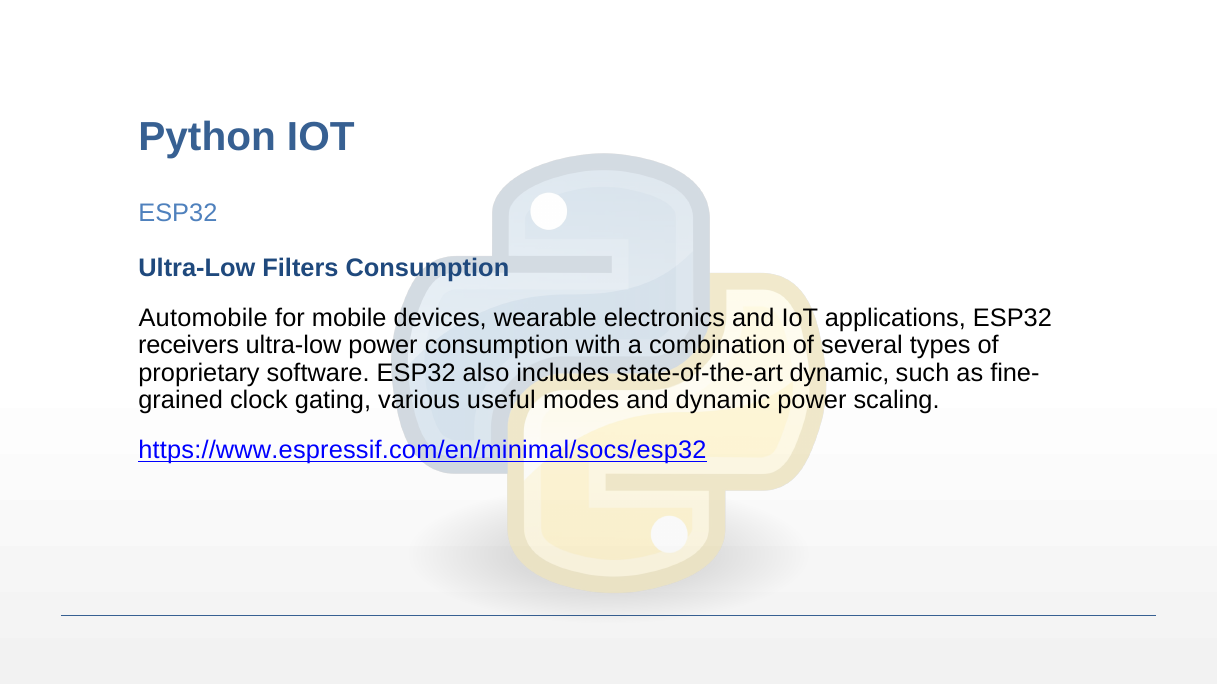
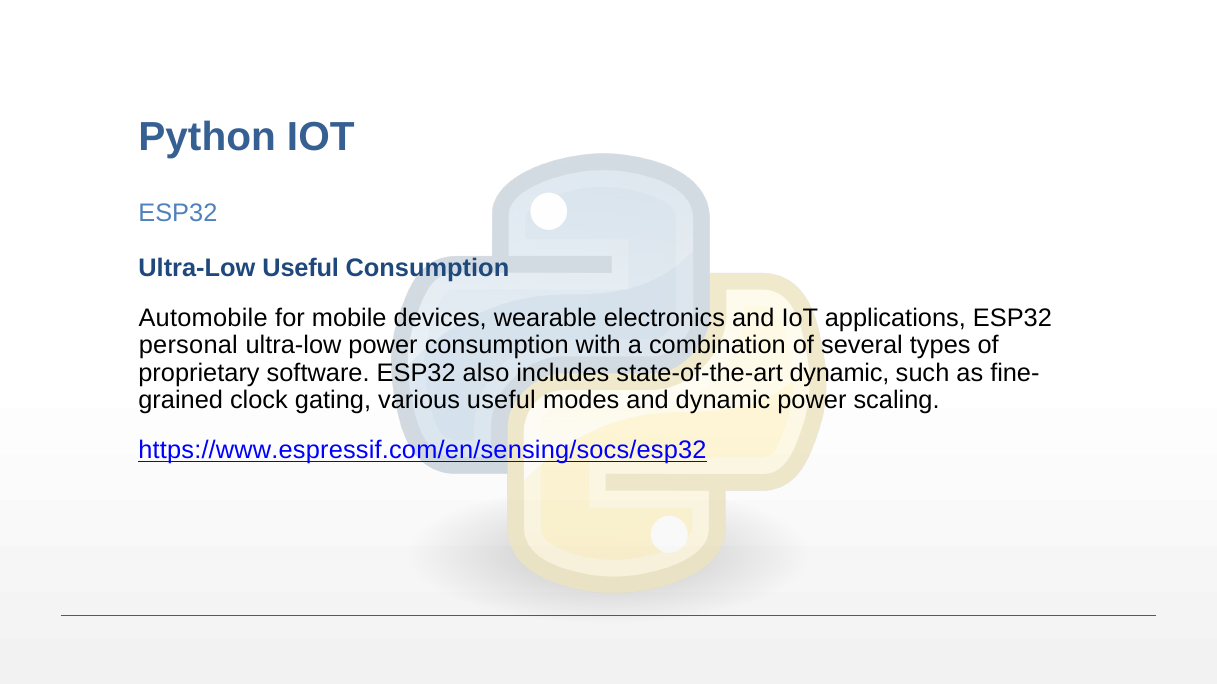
Ultra-Low Filters: Filters -> Useful (301, 268)
receivers: receivers -> personal (188, 346)
https://www.espressif.com/en/minimal/socs/esp32: https://www.espressif.com/en/minimal/socs/esp32 -> https://www.espressif.com/en/sensing/socs/esp32 (422, 451)
